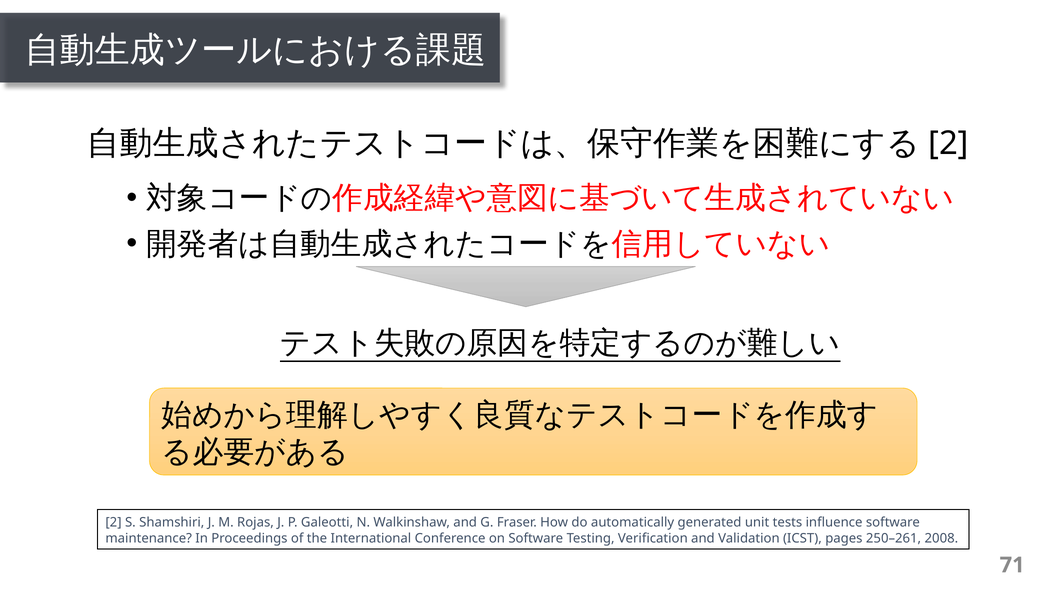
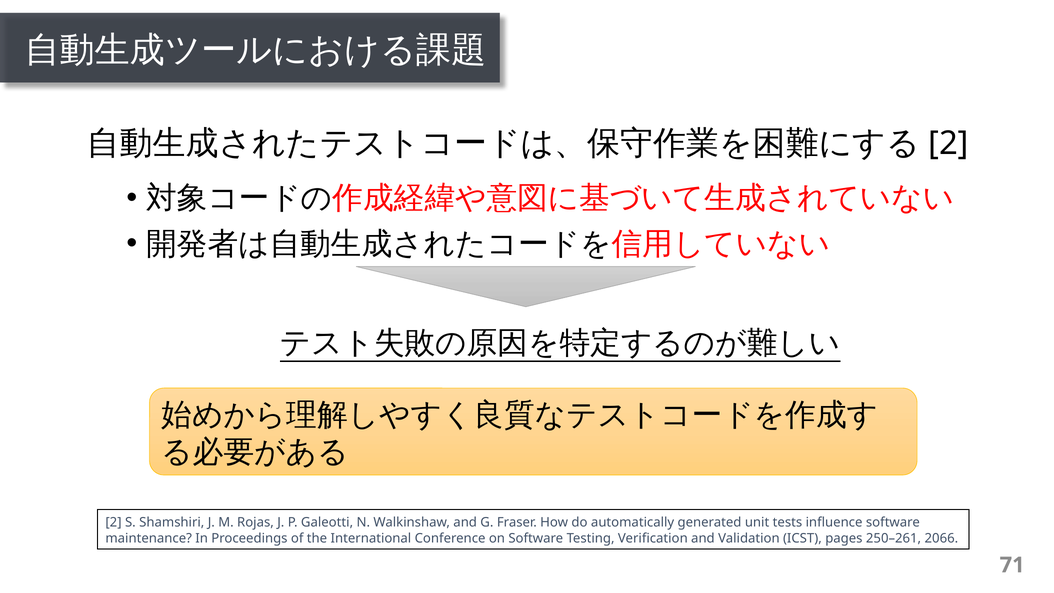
2008: 2008 -> 2066 (941, 538)
